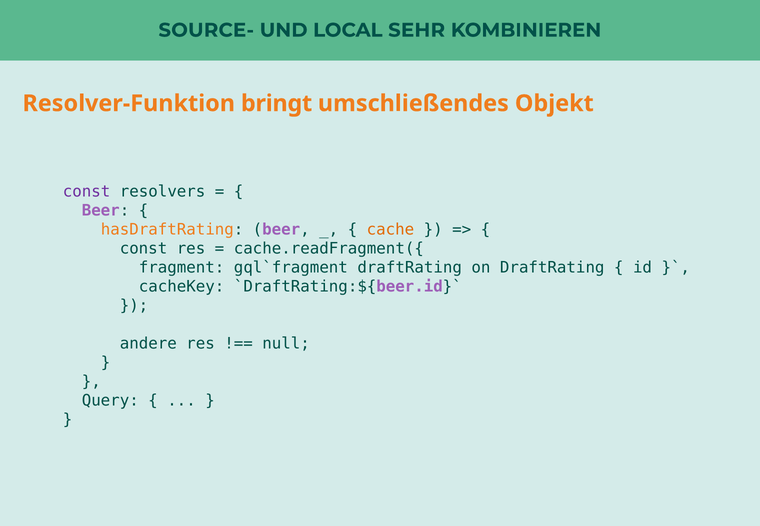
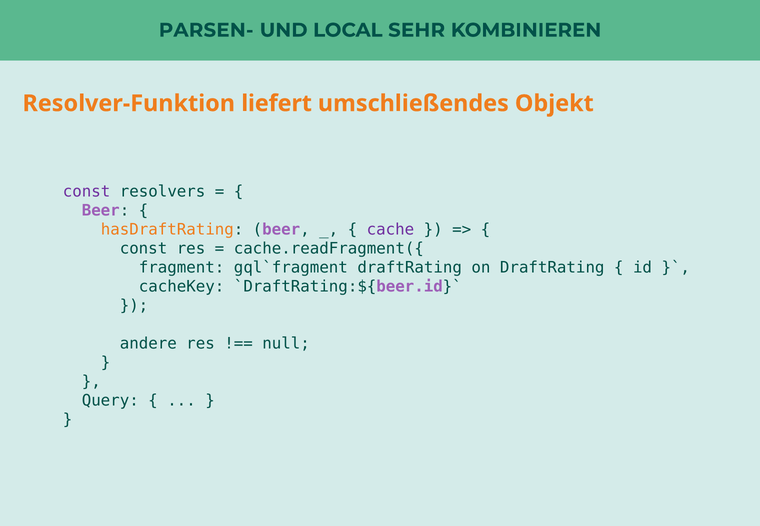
SOURCE-: SOURCE- -> PARSEN- (206, 30)
bringt: bringt -> liefert (276, 103)
cache colour: orange -> purple (390, 230)
